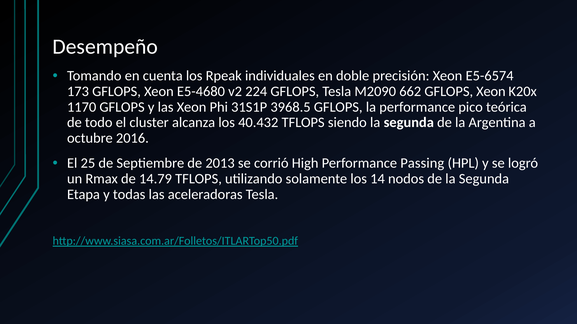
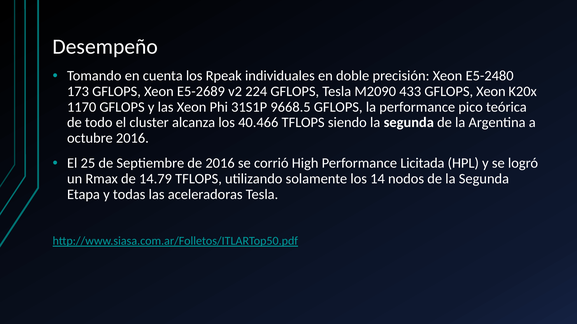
E5-6574: E5-6574 -> E5-2480 (490, 76)
E5-4680: E5-4680 -> E5-2689 (201, 92)
662: 662 -> 433 (410, 92)
3968.5: 3968.5 -> 9668.5 (291, 107)
40.432: 40.432 -> 40.466 (258, 123)
de 2013: 2013 -> 2016 (220, 164)
Passing: Passing -> Licitada (422, 164)
